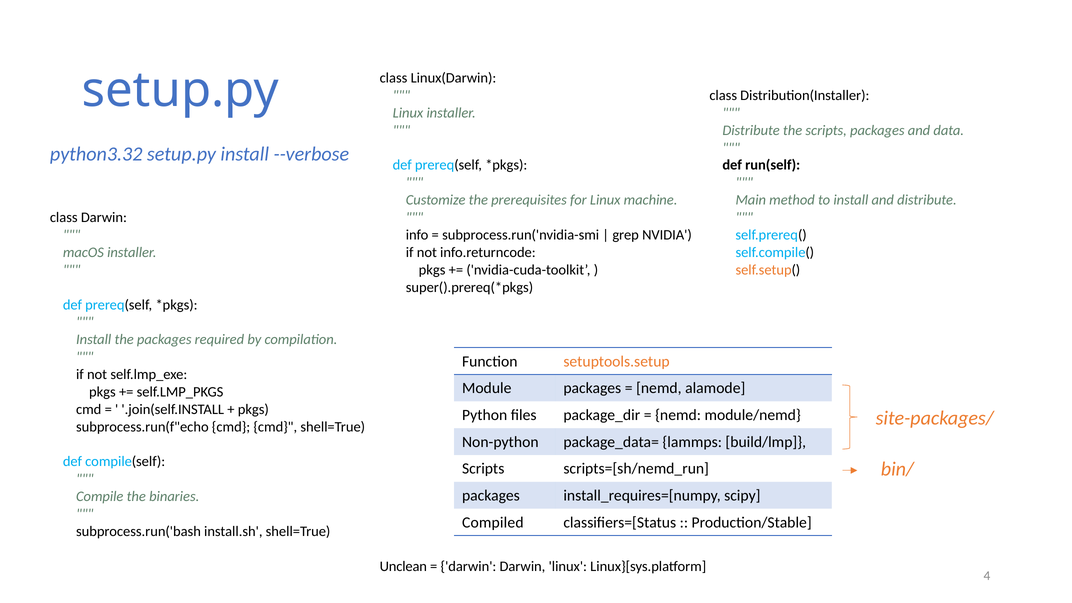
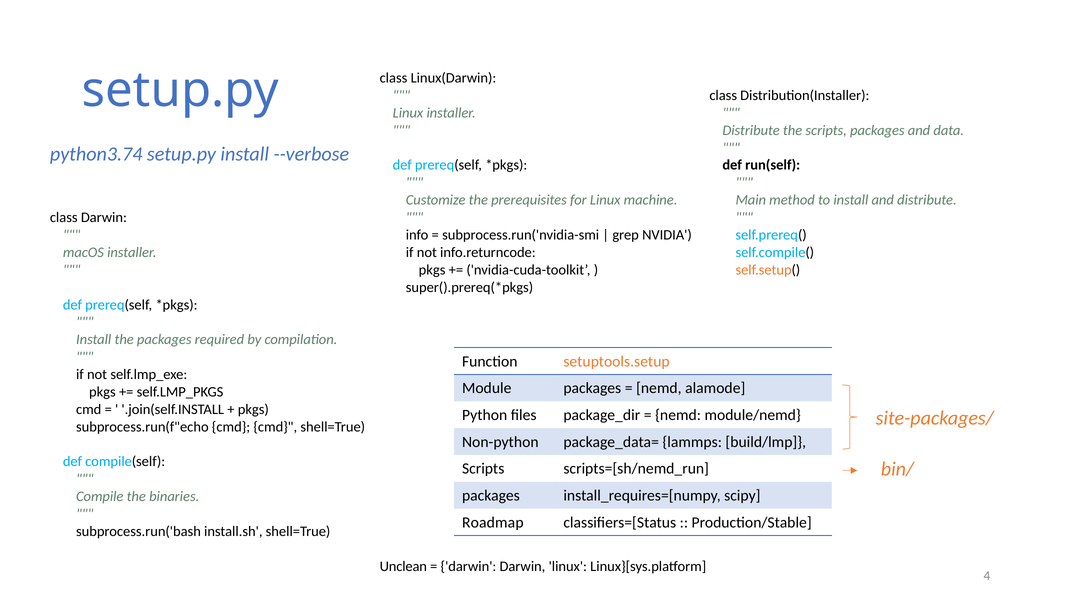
python3.32: python3.32 -> python3.74 (96, 154)
Compiled: Compiled -> Roadmap (493, 522)
